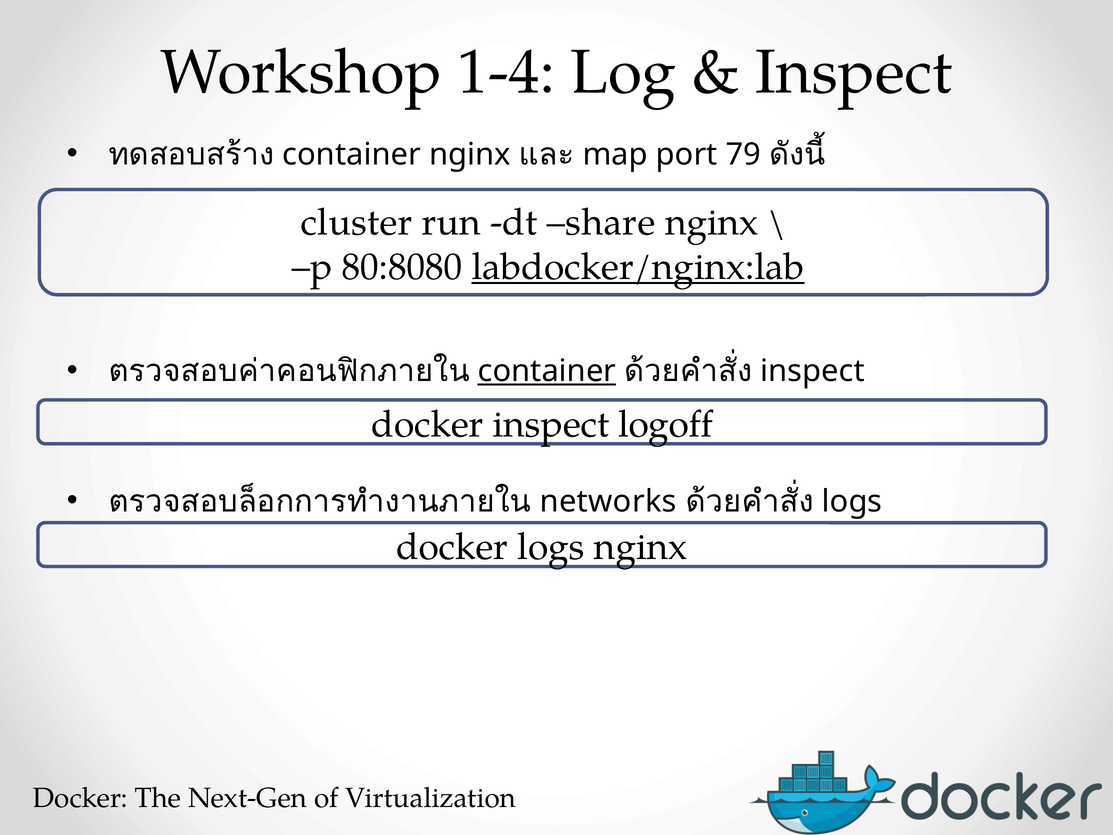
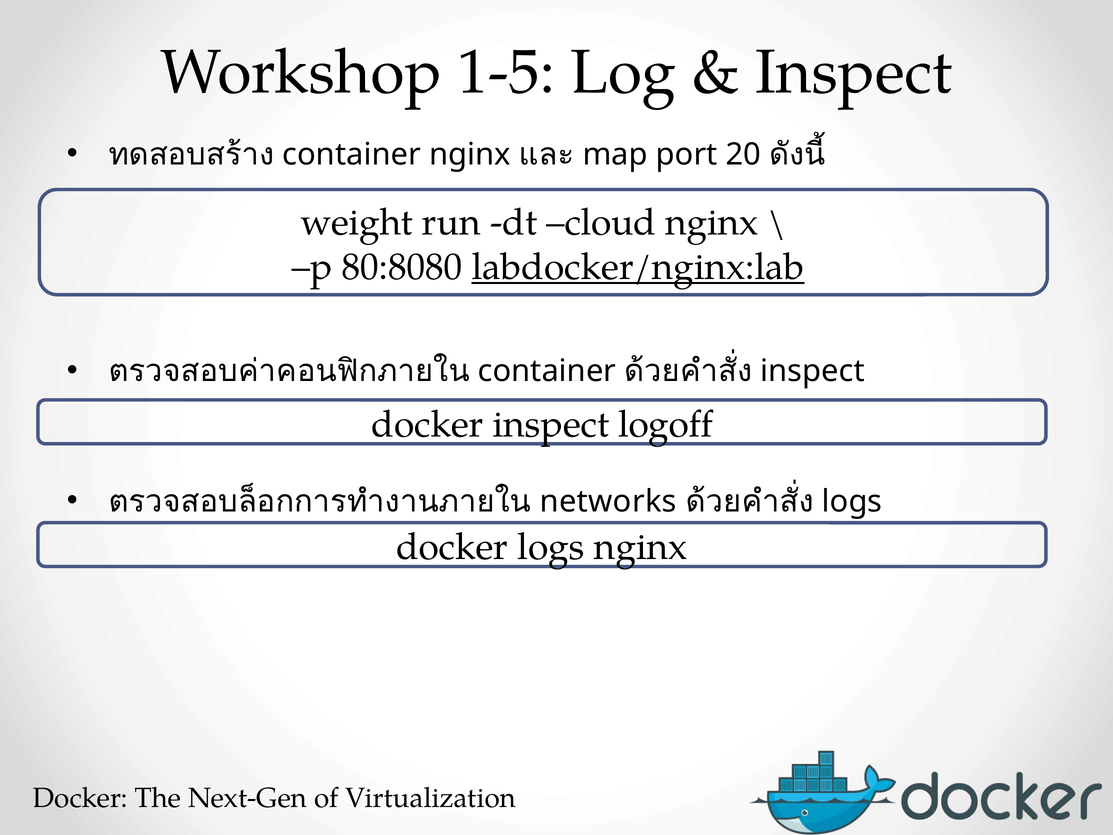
1-4: 1-4 -> 1-5 (506, 72)
79: 79 -> 20 (743, 154)
cluster: cluster -> weight (357, 222)
share: share -> cloud (601, 222)
container underline: present -> none (547, 371)
